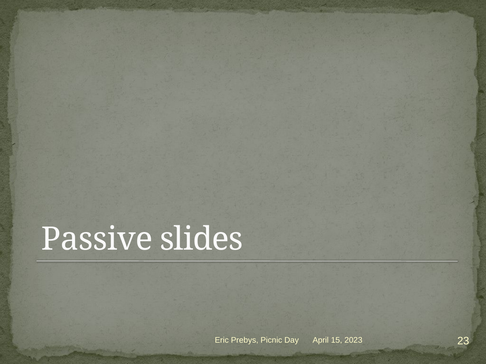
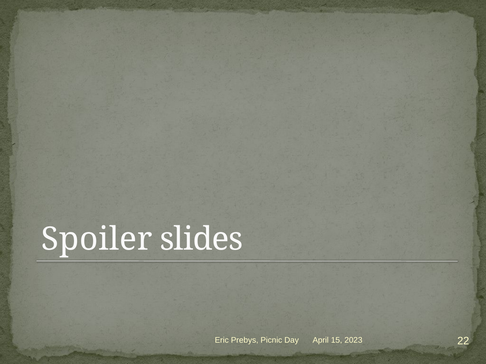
Passive: Passive -> Spoiler (97, 240)
23: 23 -> 22 (463, 341)
